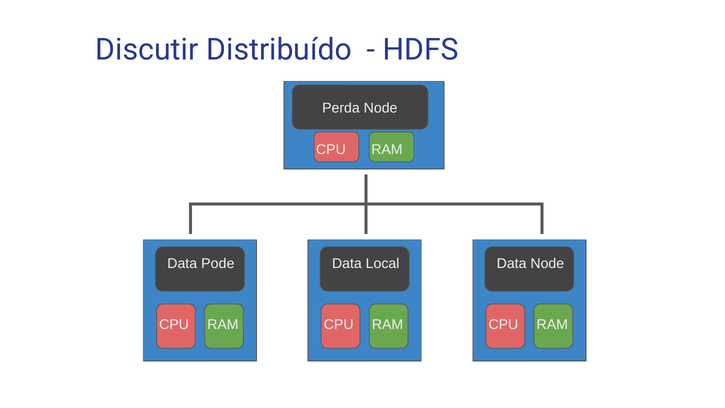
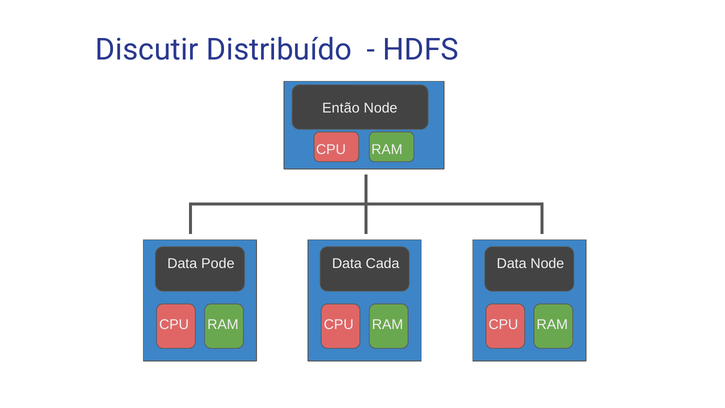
Perda: Perda -> Então (341, 108)
Local: Local -> Cada (383, 263)
